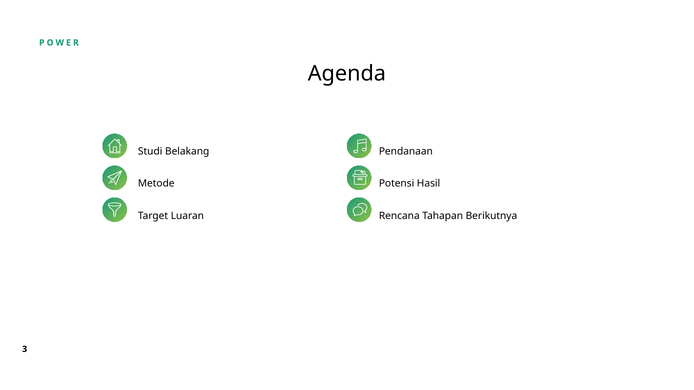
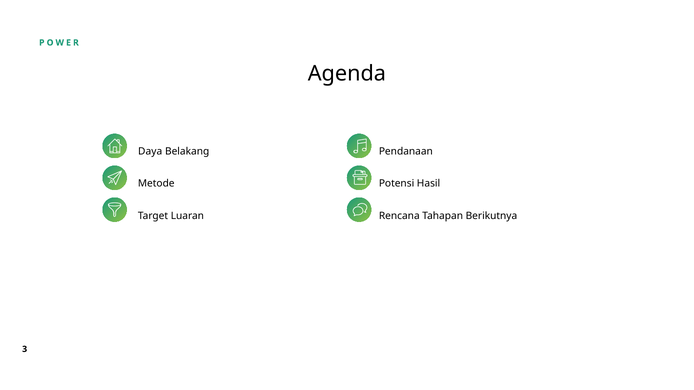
Studi: Studi -> Daya (150, 152)
